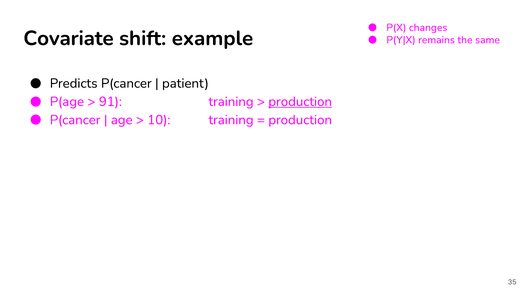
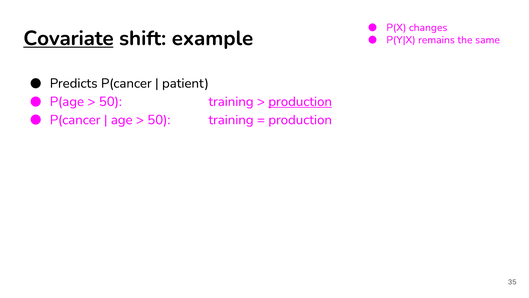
Covariate underline: none -> present (68, 38)
91: 91 -> 50 (110, 101)
10: 10 -> 50 (159, 120)
